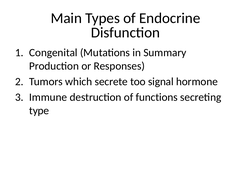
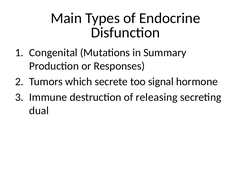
functions: functions -> releasing (157, 97)
type: type -> dual (39, 111)
